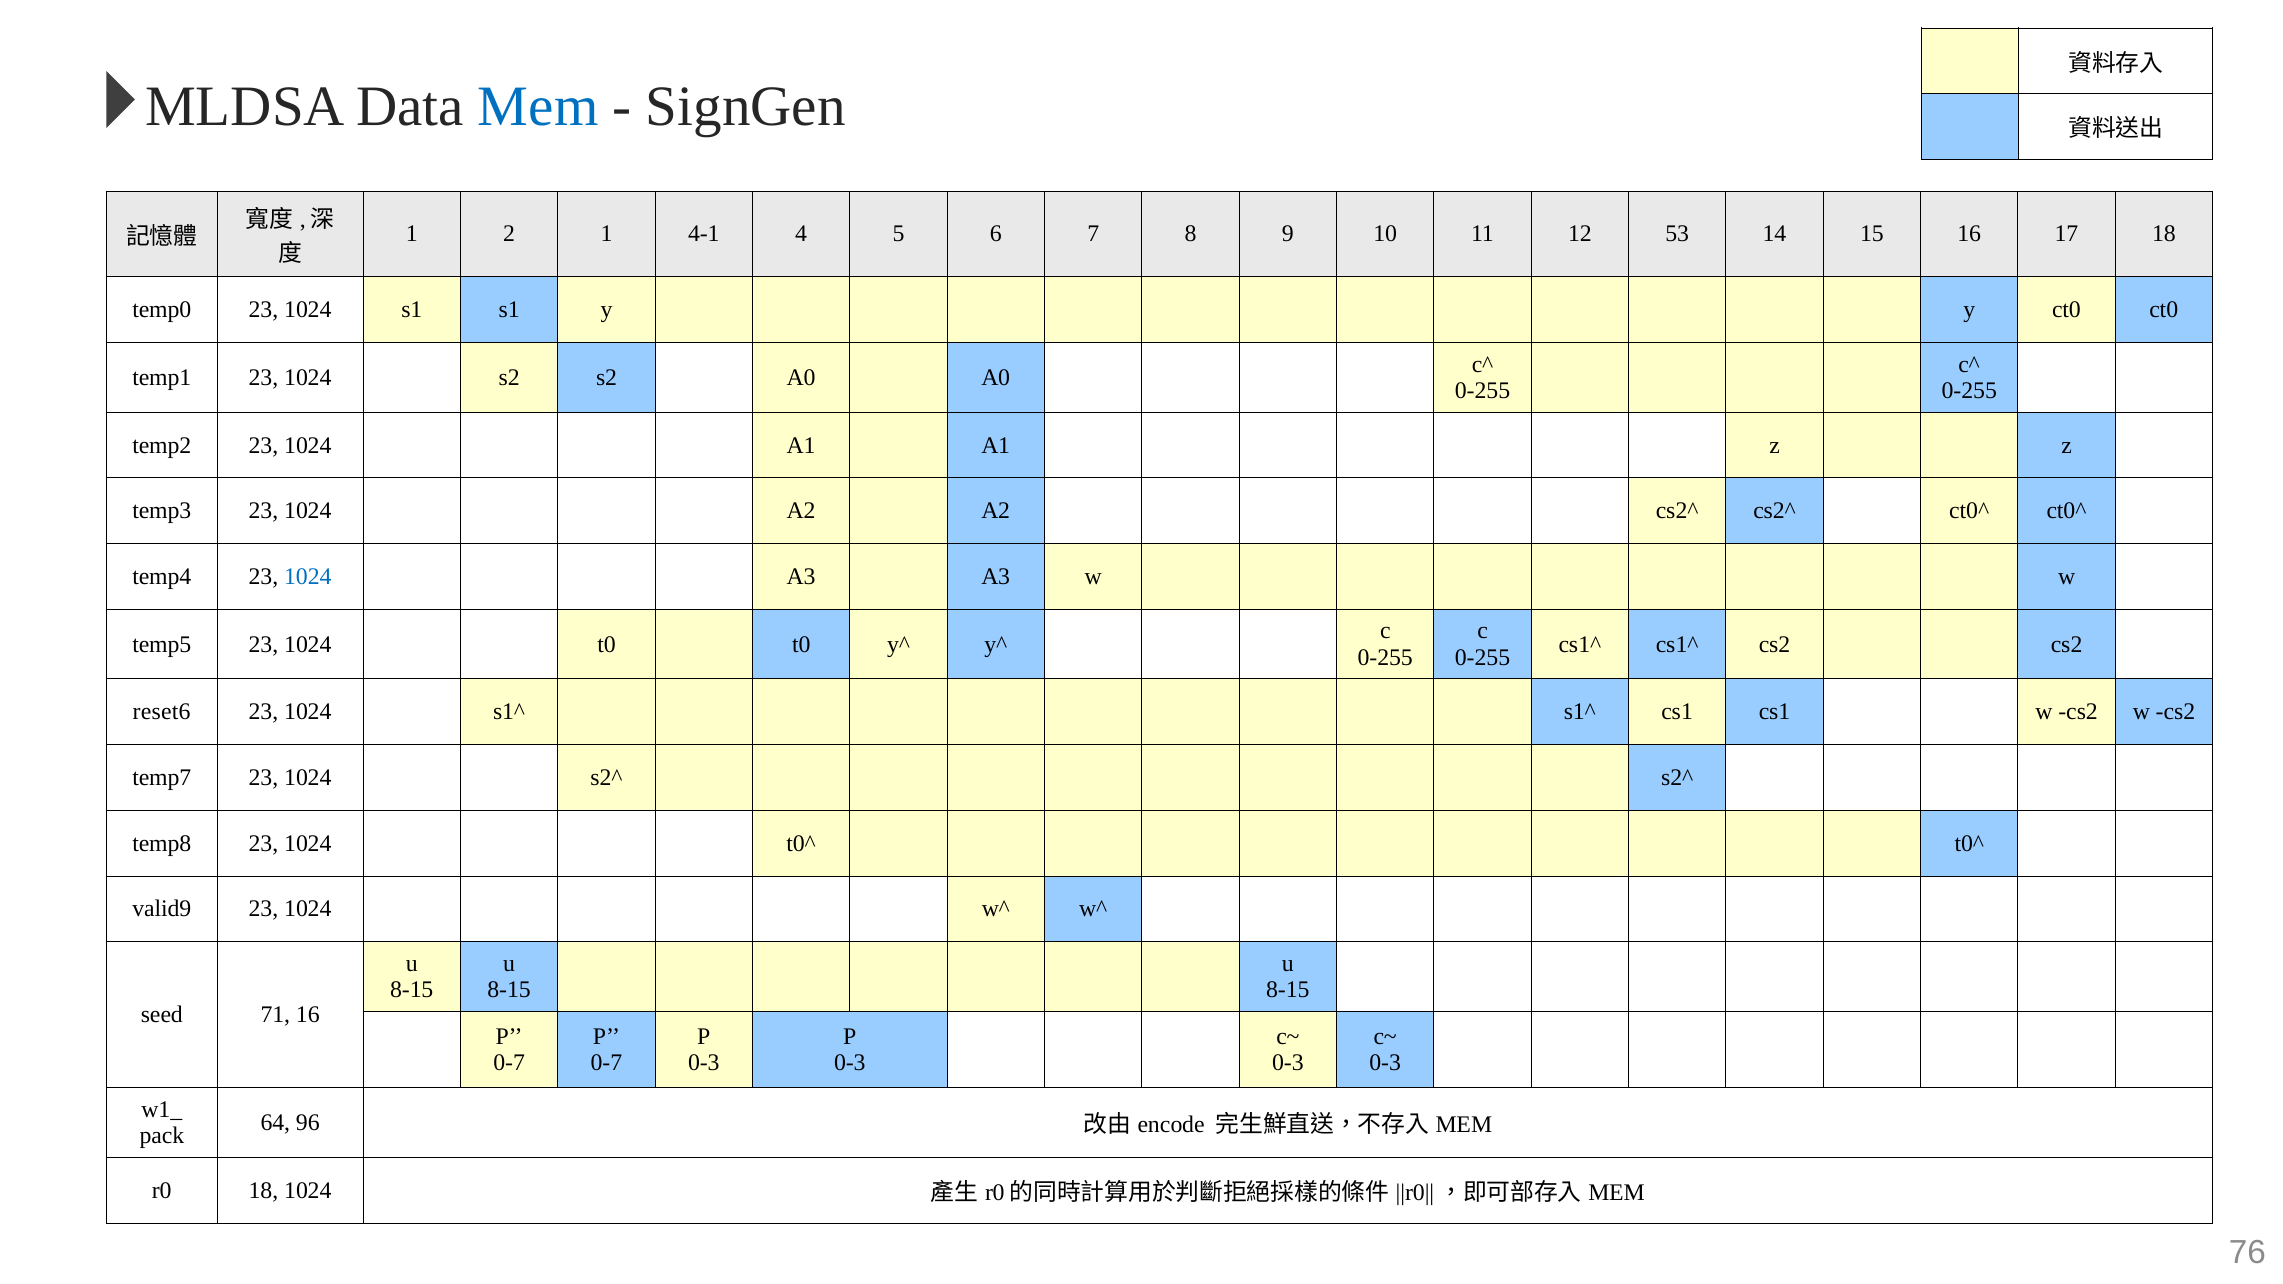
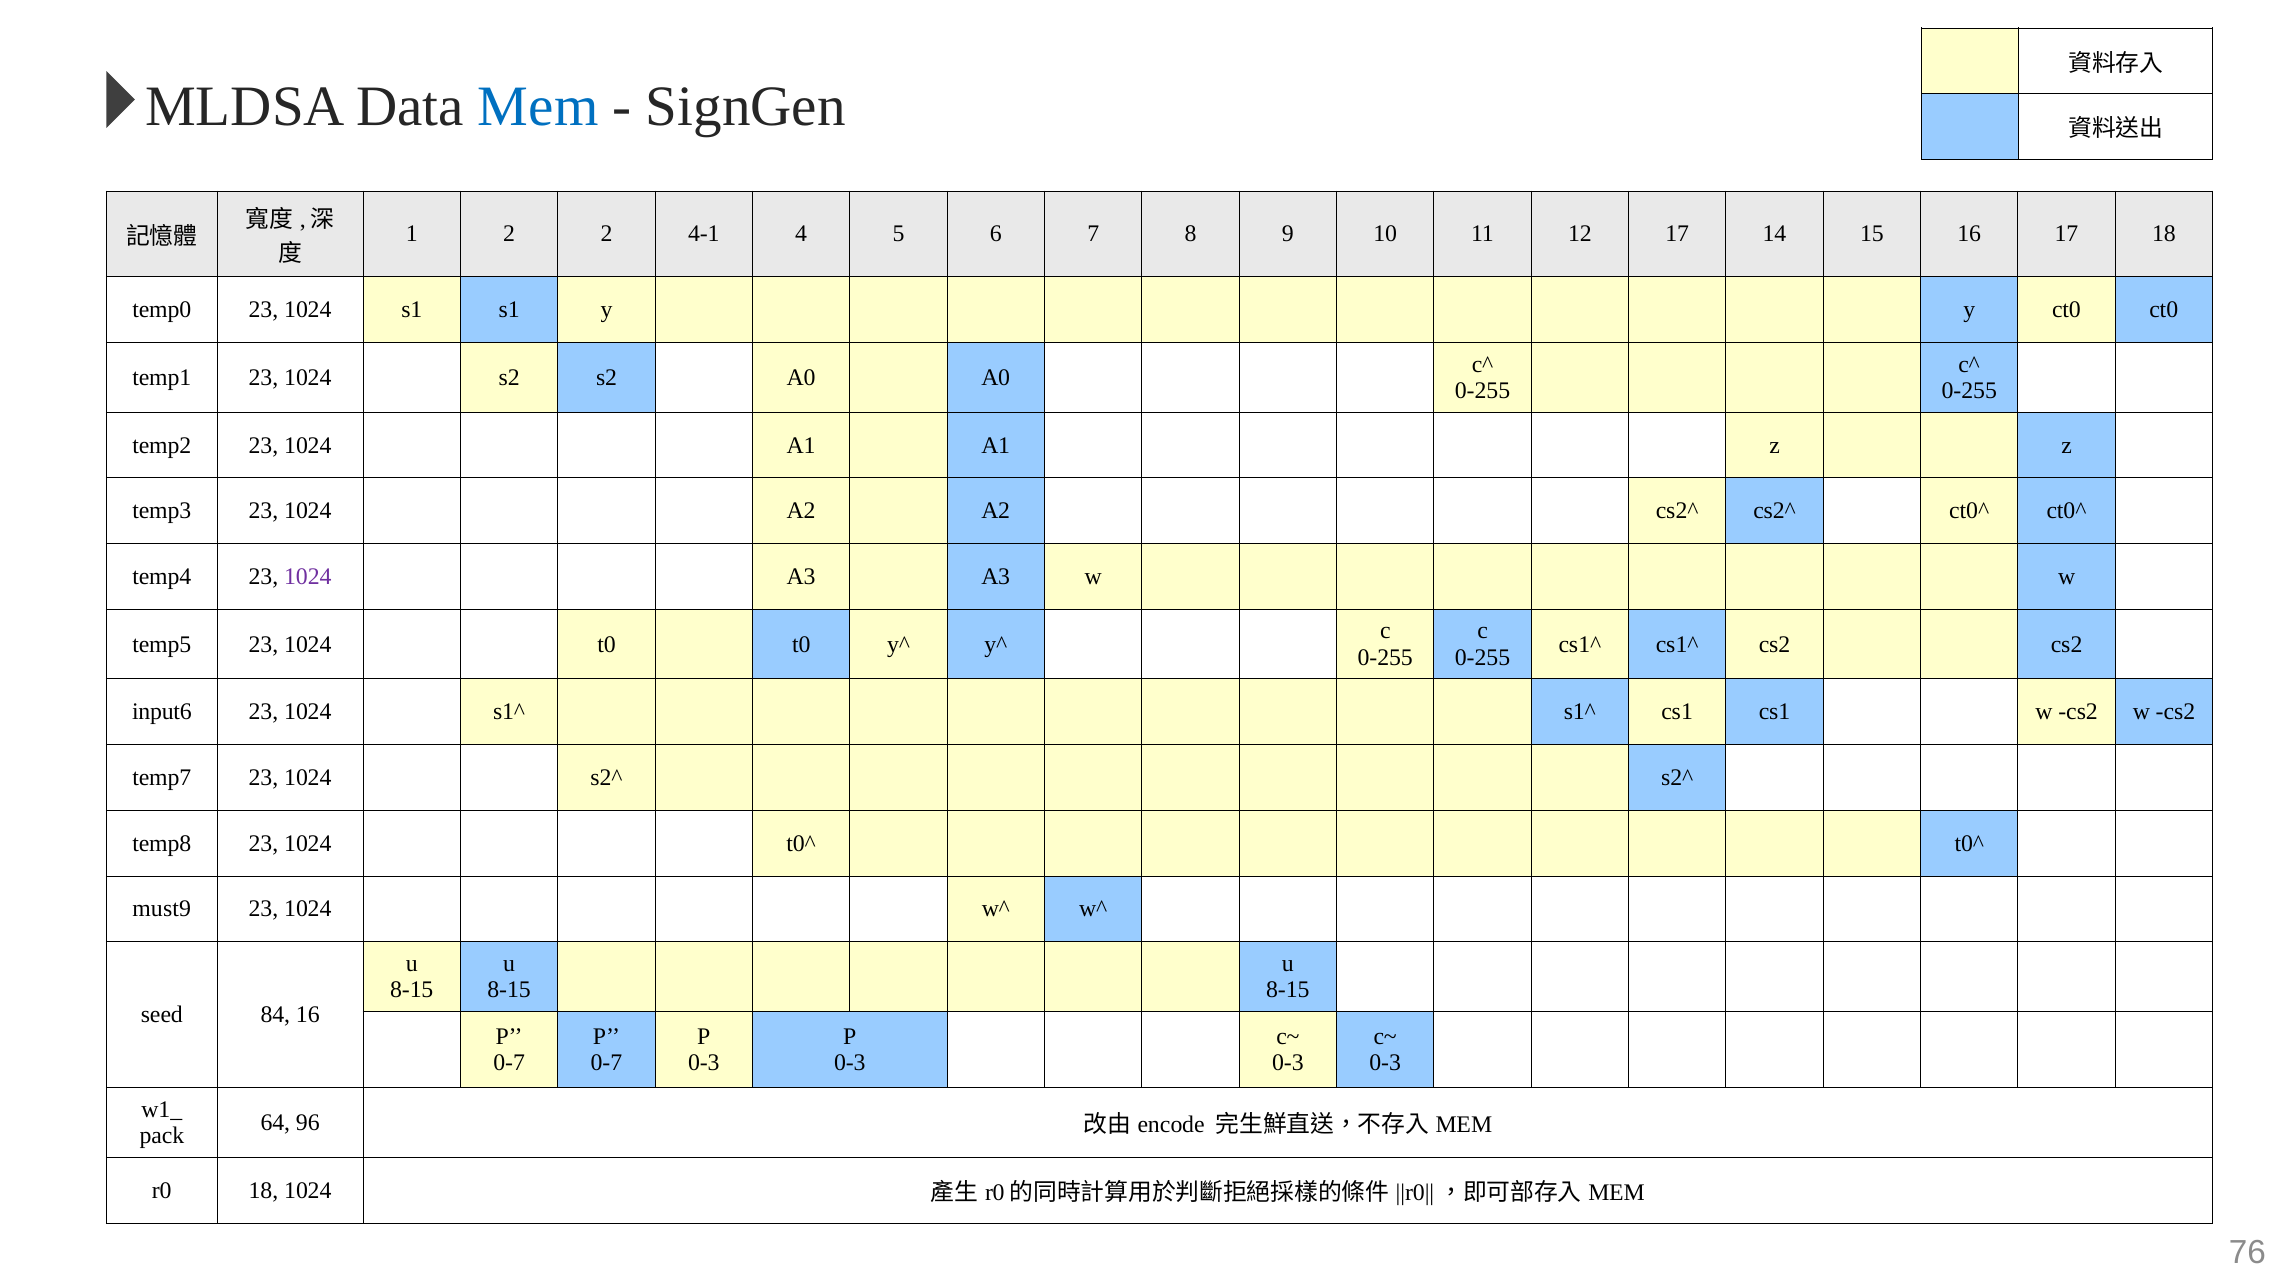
2 1: 1 -> 2 (607, 234)
12 53: 53 -> 17 (1677, 234)
1024 colour: blue -> purple (308, 577)
reset6: reset6 -> input6 (162, 712)
valid9: valid9 -> must9 (162, 909)
71: 71 -> 84 (275, 1015)
